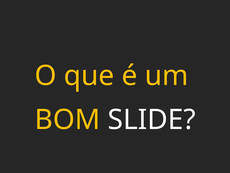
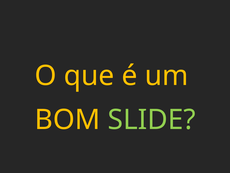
SLIDE colour: white -> light green (152, 119)
